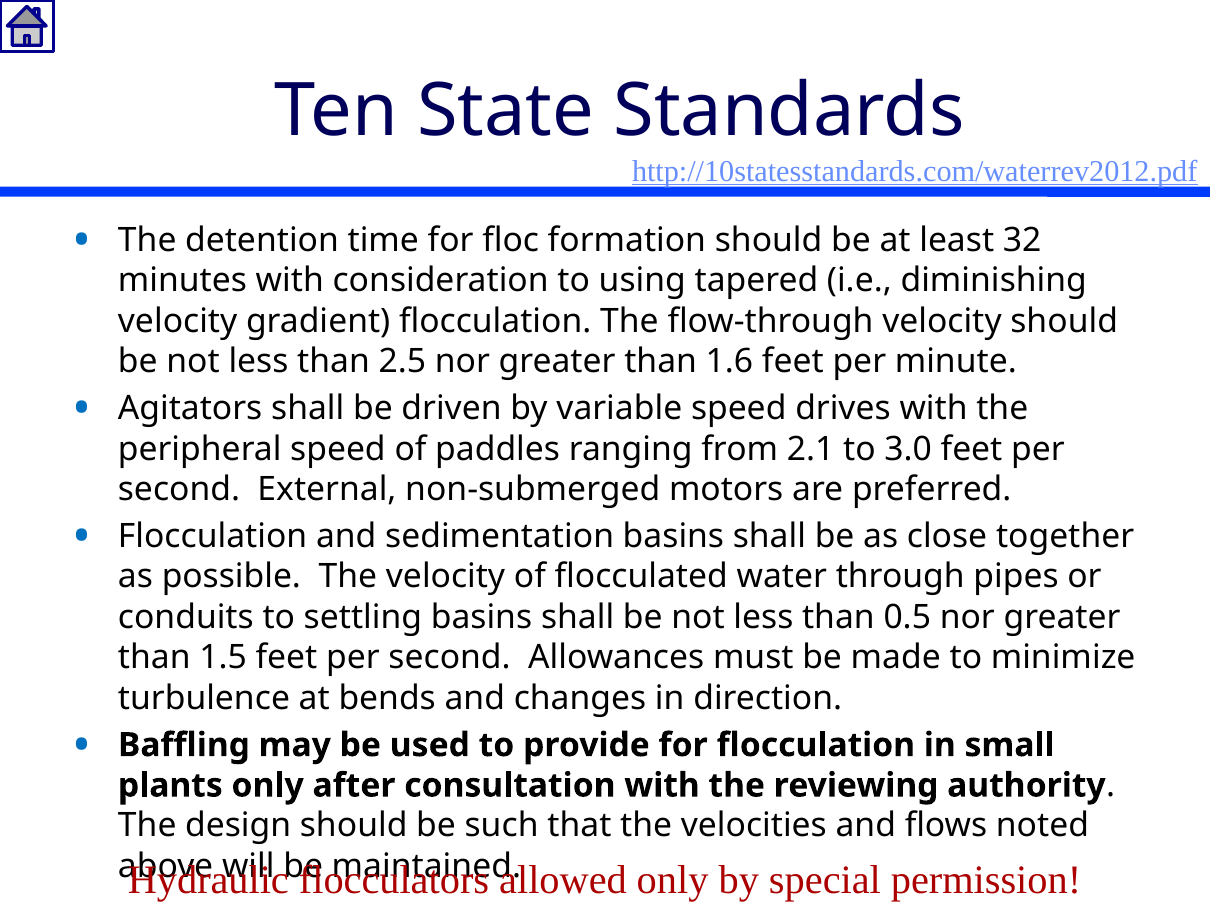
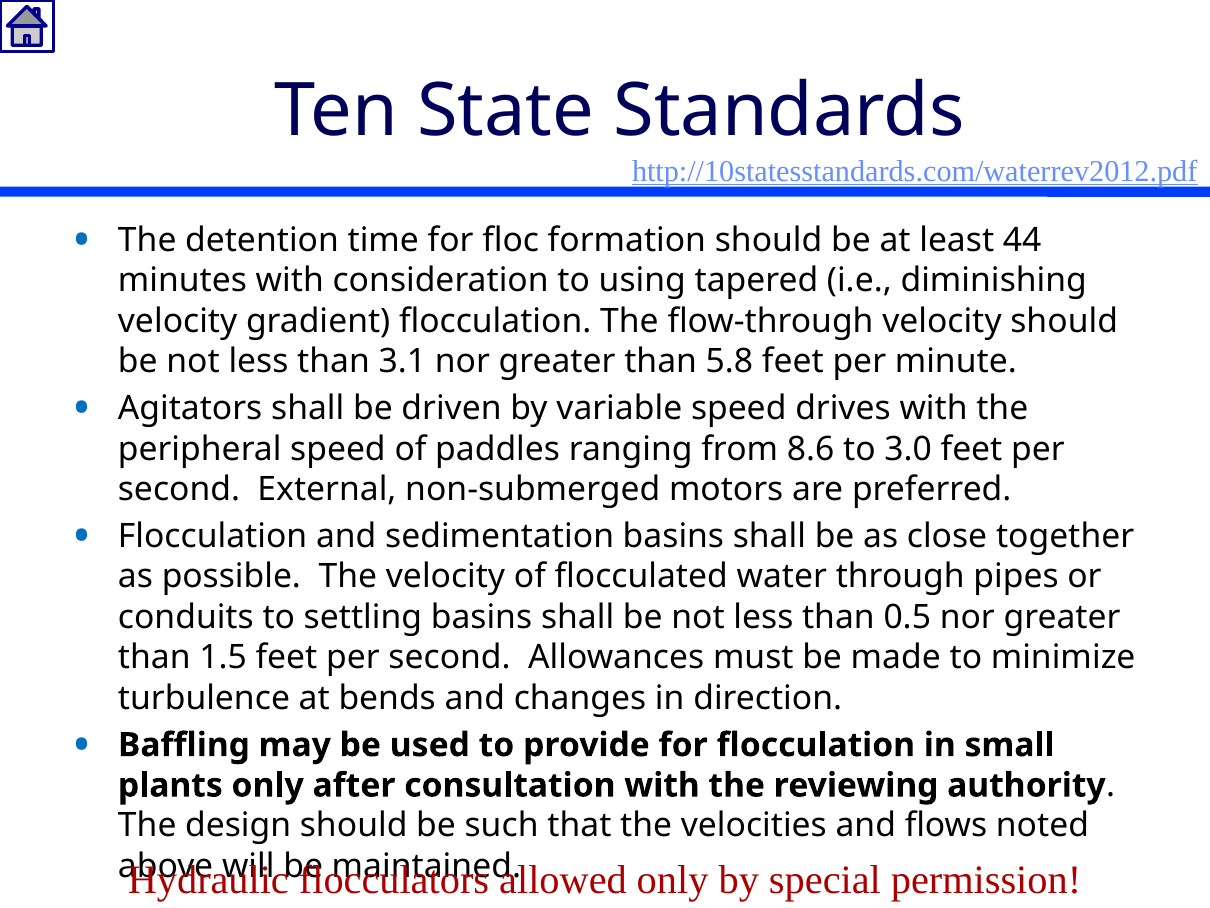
32: 32 -> 44 (1022, 240)
2.5: 2.5 -> 3.1 (402, 361)
1.6: 1.6 -> 5.8 (729, 361)
2.1: 2.1 -> 8.6 (811, 449)
